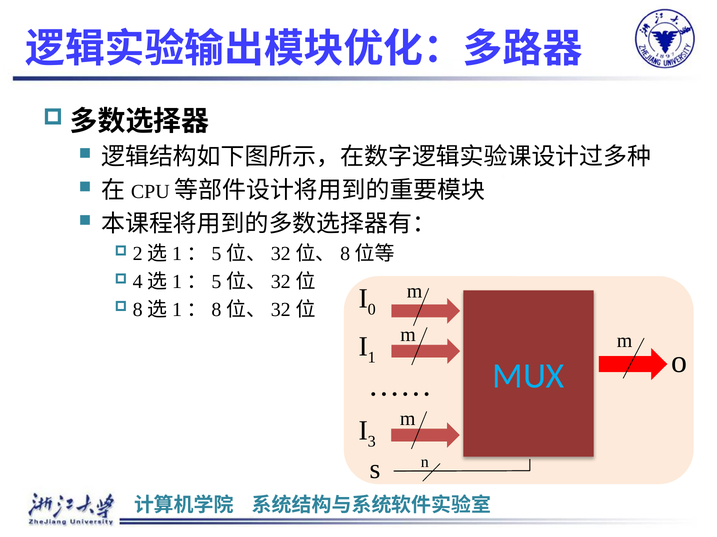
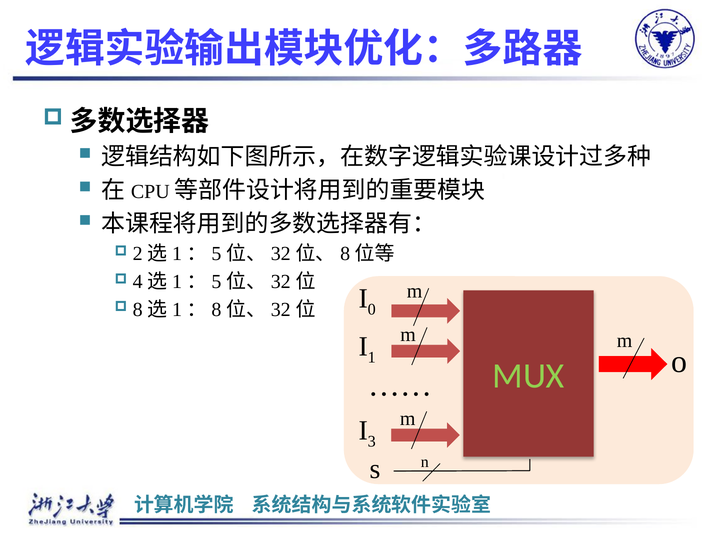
MUX colour: light blue -> light green (529, 377)
